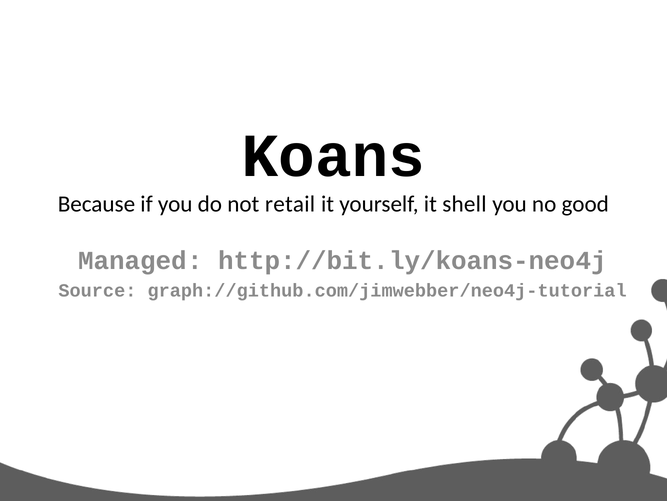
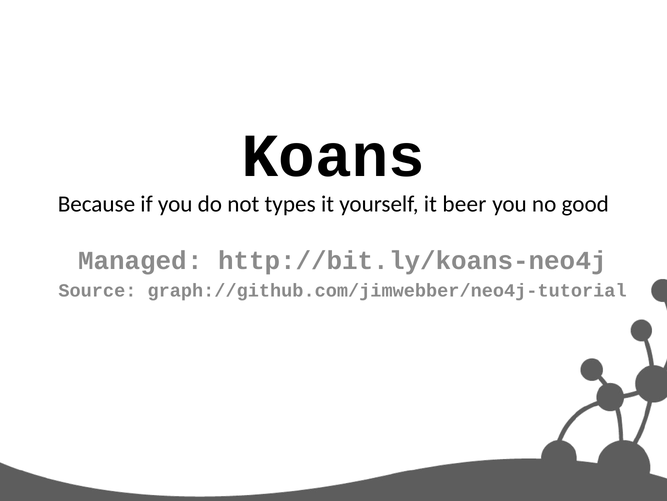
retail: retail -> types (290, 204)
shell: shell -> beer (464, 204)
